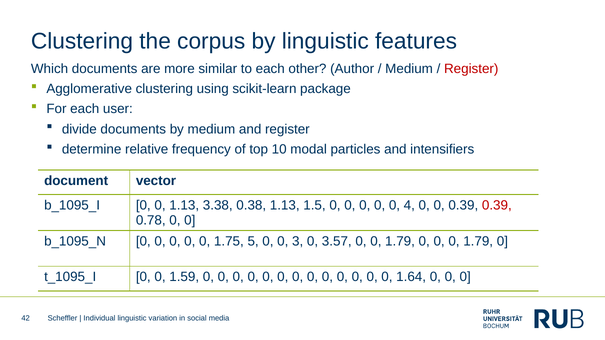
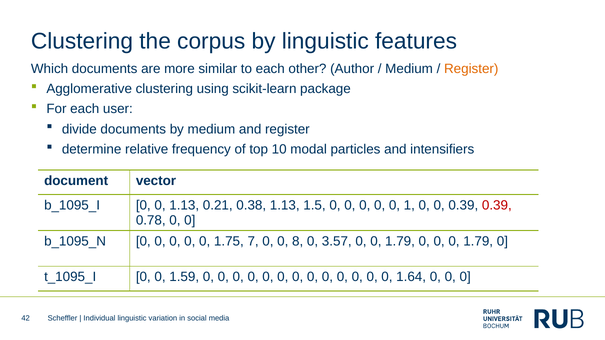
Register colour: red -> orange (471, 69)
3.38: 3.38 -> 0.21 (218, 205)
4: 4 -> 1 (409, 205)
5: 5 -> 7 (253, 241)
3: 3 -> 8 (298, 241)
